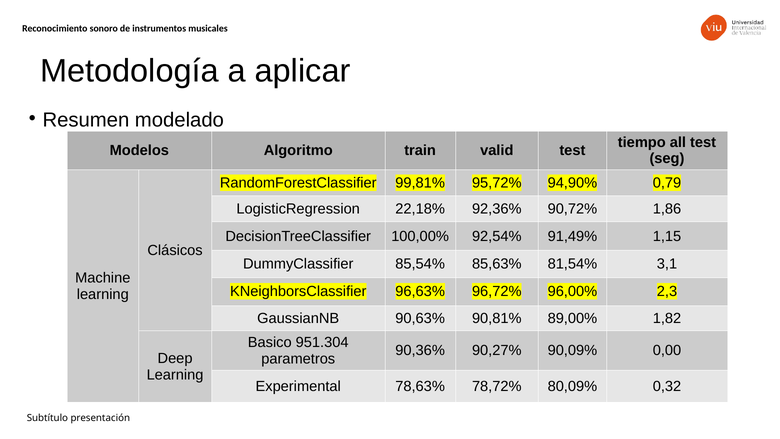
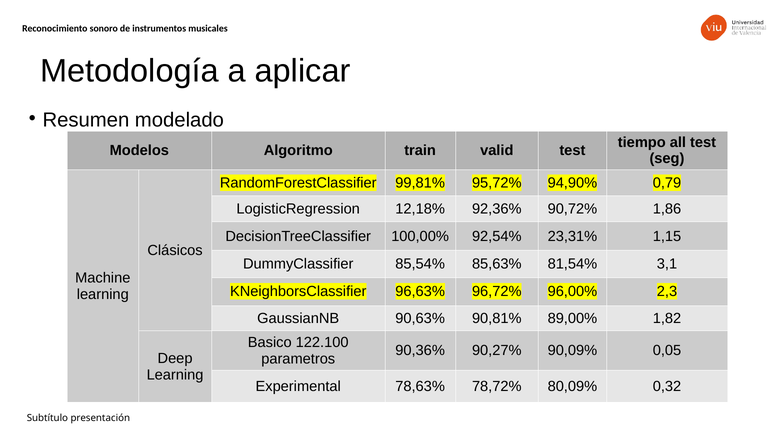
22,18%: 22,18% -> 12,18% (420, 209)
91,49%: 91,49% -> 23,31% (572, 236)
951.304: 951.304 -> 122.100 (322, 342)
0,00: 0,00 -> 0,05 (667, 350)
